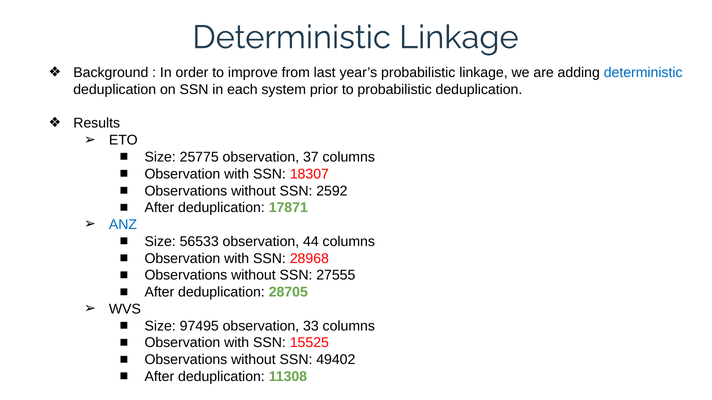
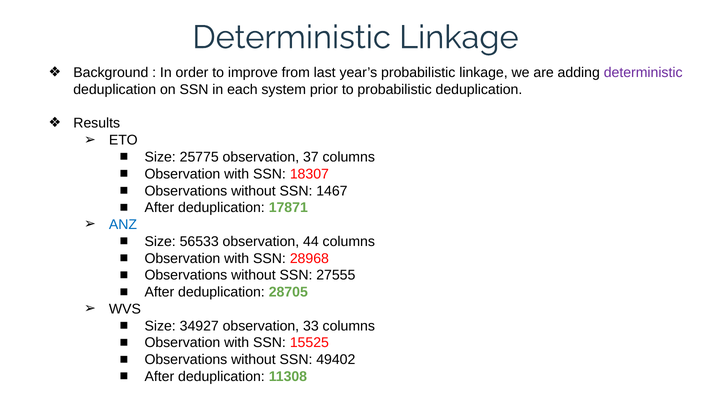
deterministic colour: blue -> purple (643, 73)
2592: 2592 -> 1467 (332, 191)
97495: 97495 -> 34927 (199, 326)
